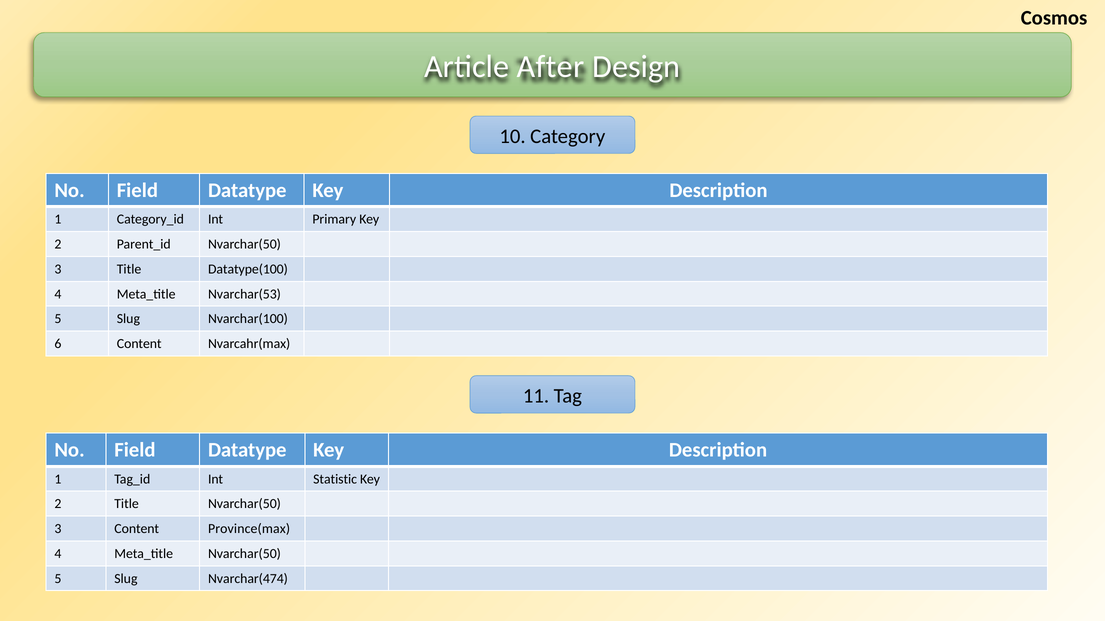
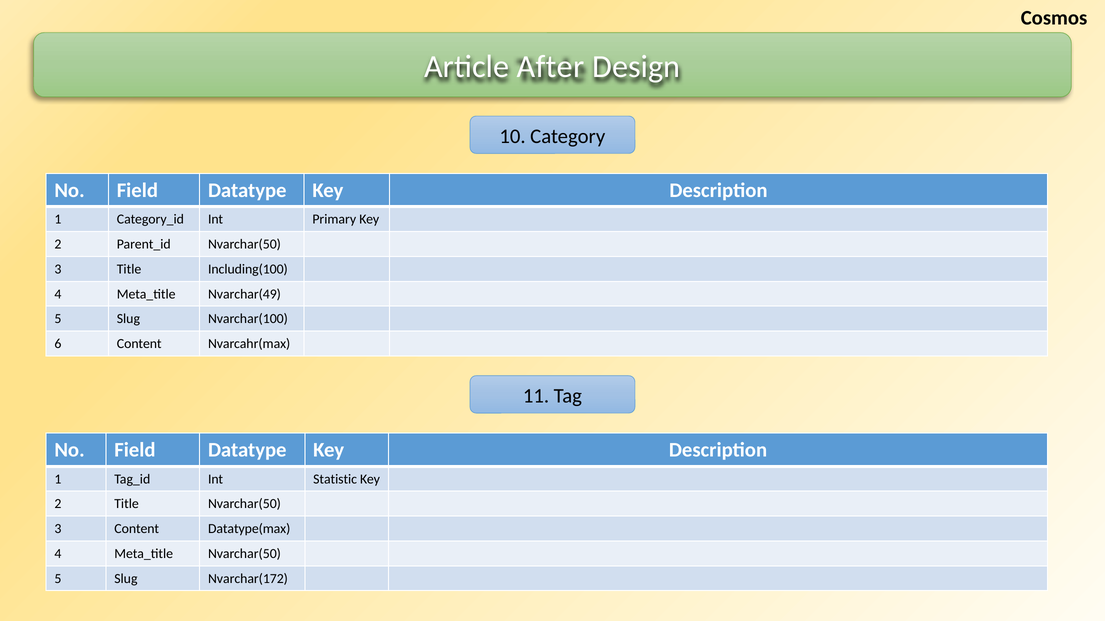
Datatype(100: Datatype(100 -> Including(100 (248, 269)
Nvarchar(53: Nvarchar(53 -> Nvarchar(49 (244, 294)
Province(max: Province(max -> Datatype(max (249, 529)
Nvarchar(474: Nvarchar(474 -> Nvarchar(172 (248, 579)
